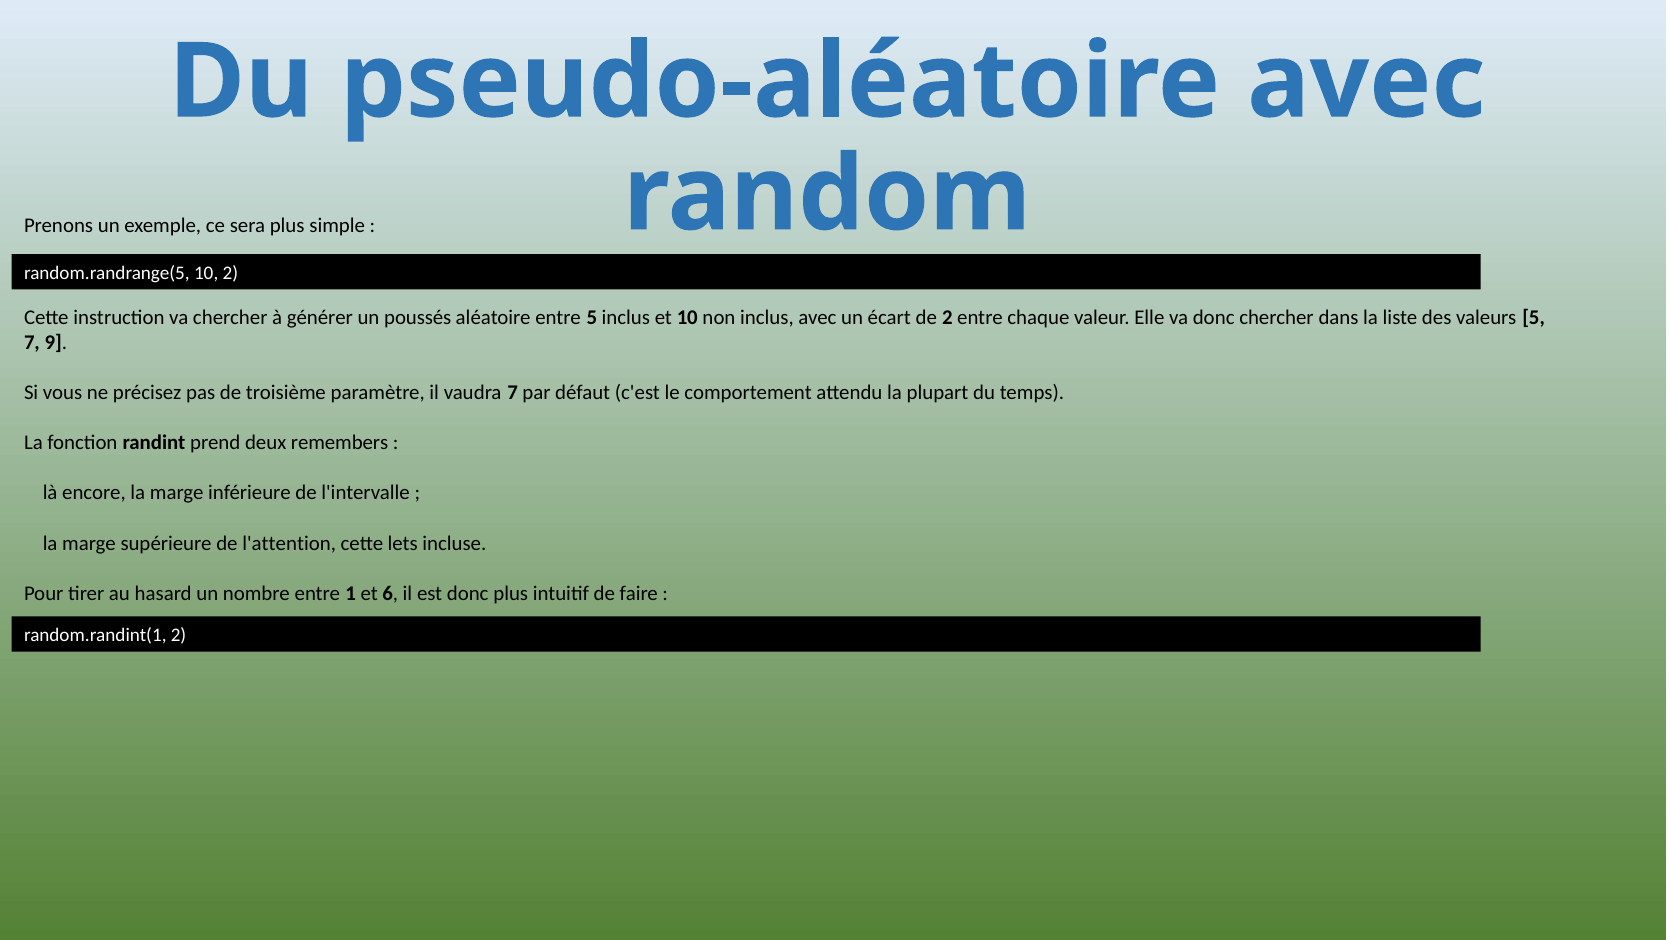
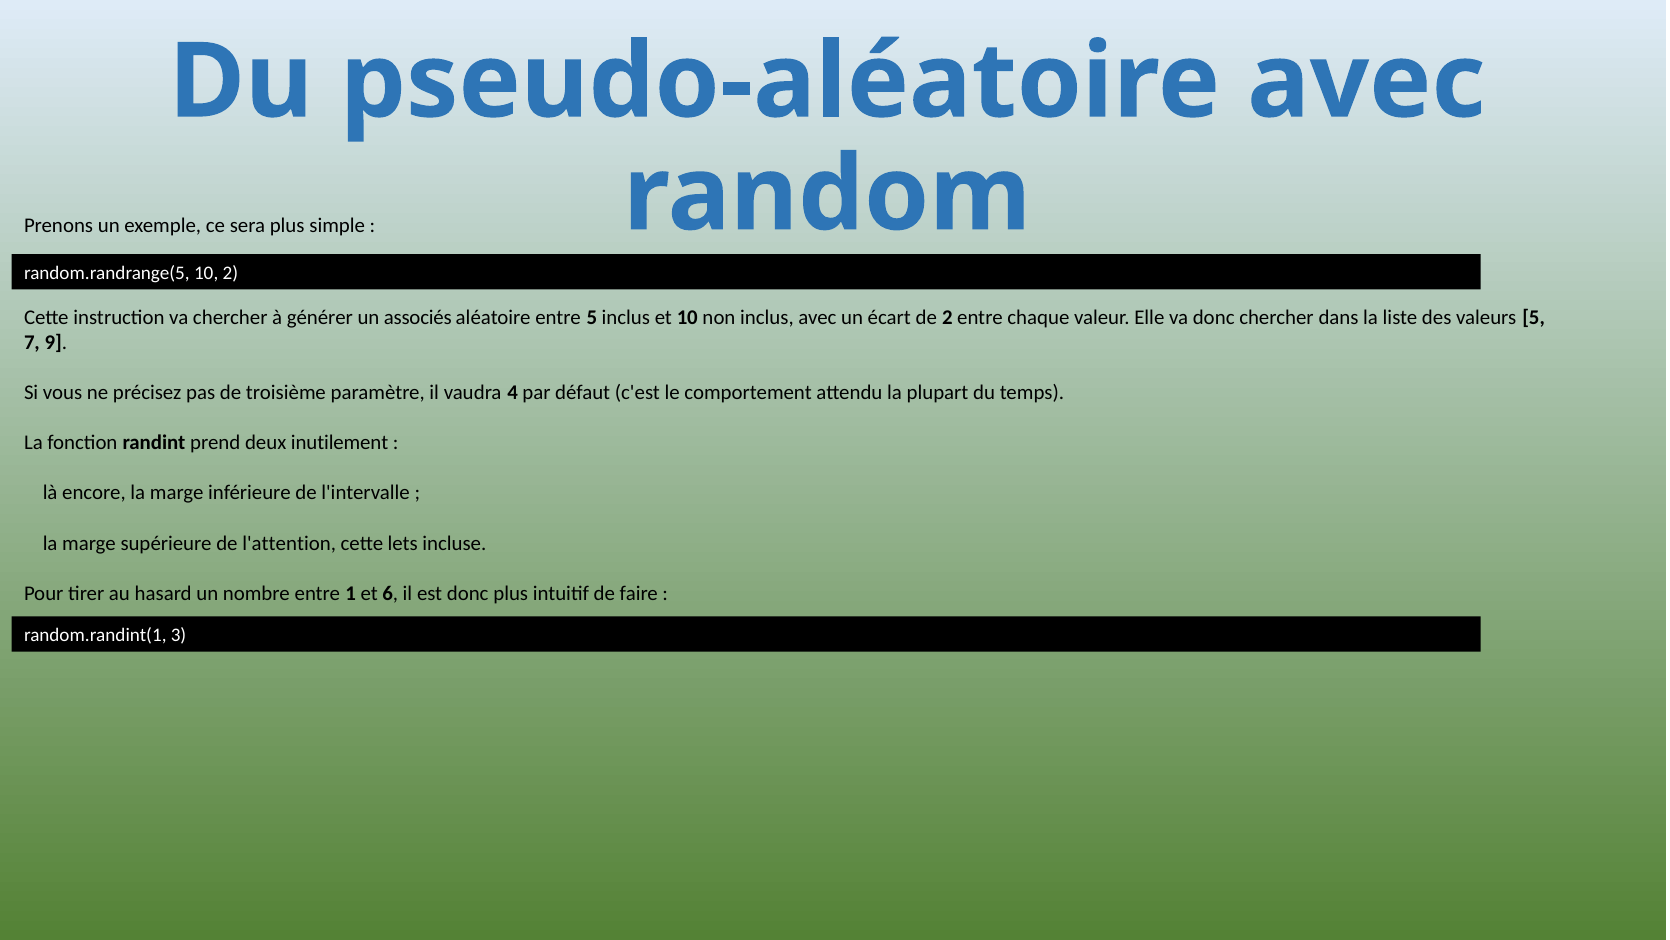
poussés: poussés -> associés (418, 317)
vaudra 7: 7 -> 4 (513, 392)
remembers: remembers -> inutilement (340, 443)
random.randint(1 2: 2 -> 3 (179, 635)
